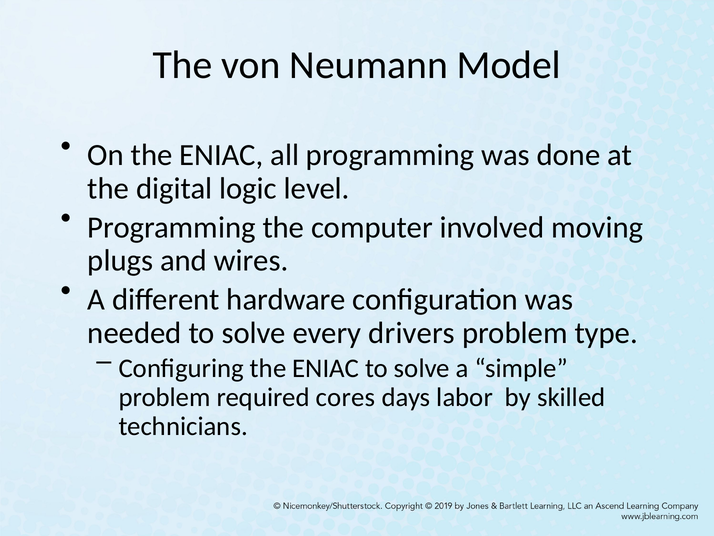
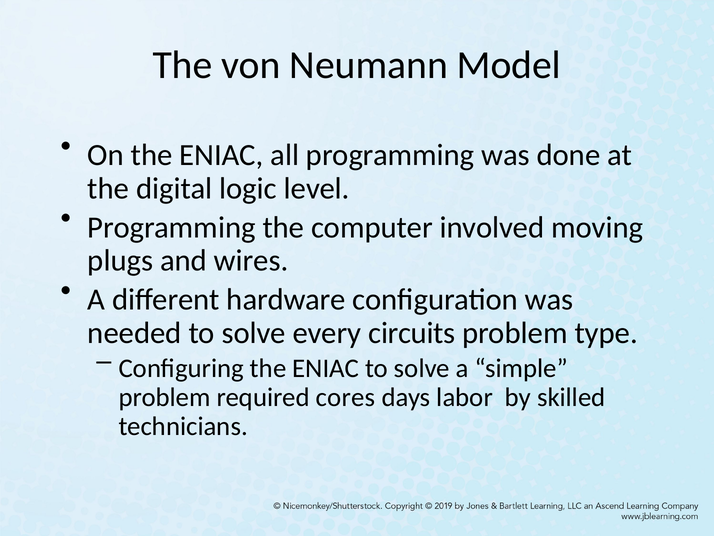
drivers: drivers -> circuits (412, 333)
